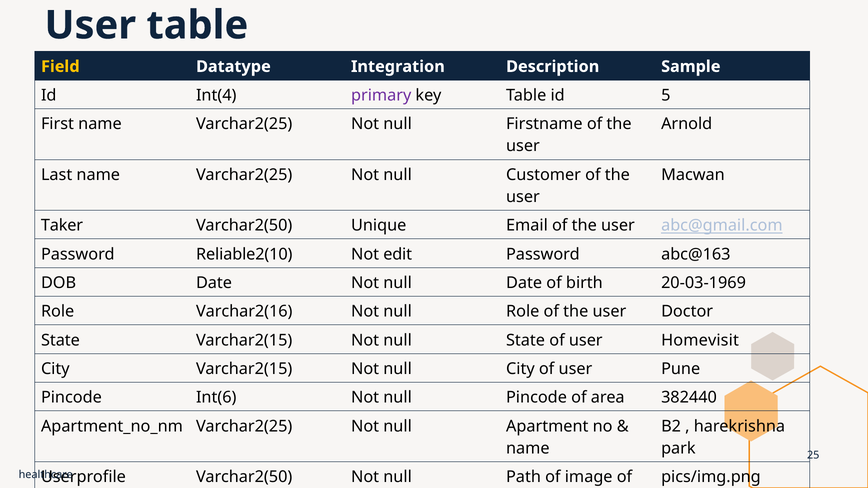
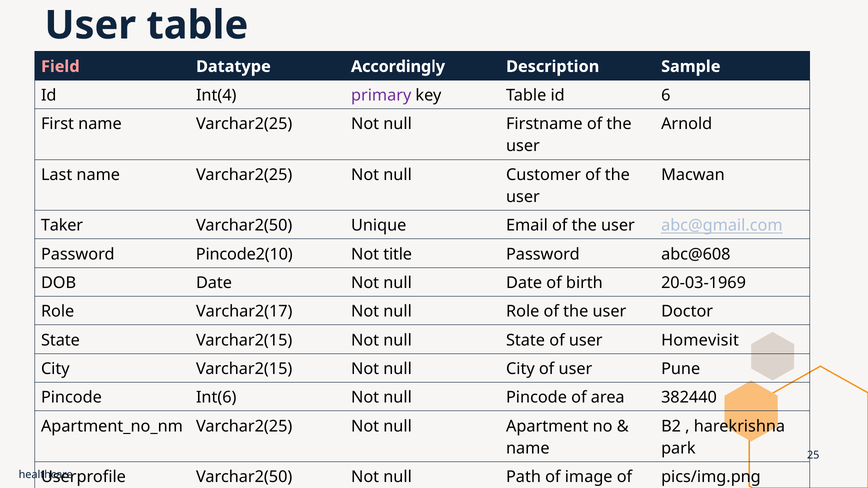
Field colour: yellow -> pink (60, 67)
Integration: Integration -> Accordingly (398, 67)
5: 5 -> 6 (666, 95)
Reliable2(10: Reliable2(10 -> Pincode2(10 (244, 254)
edit: edit -> title (398, 254)
abc@163: abc@163 -> abc@608 (696, 254)
Varchar2(16: Varchar2(16 -> Varchar2(17 (244, 312)
